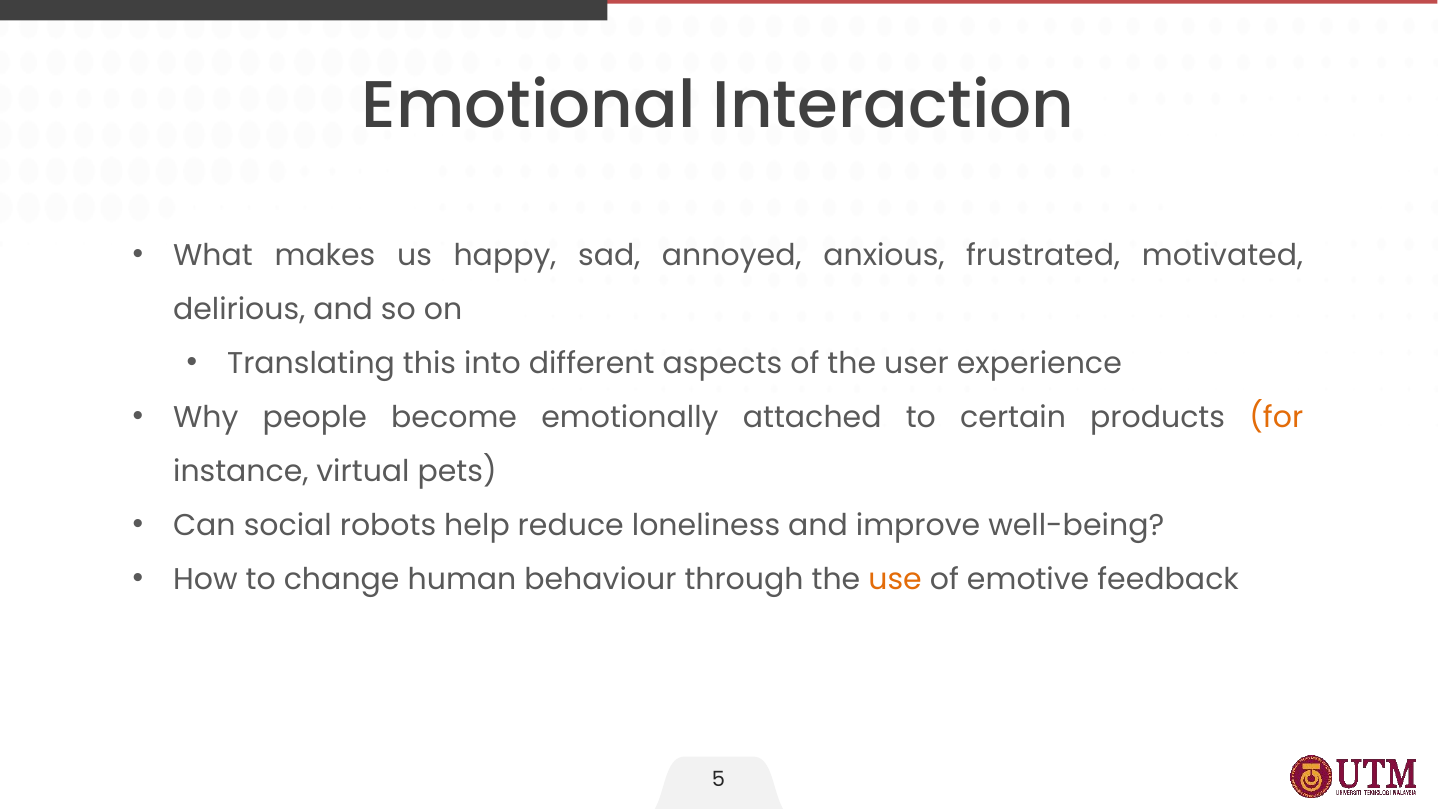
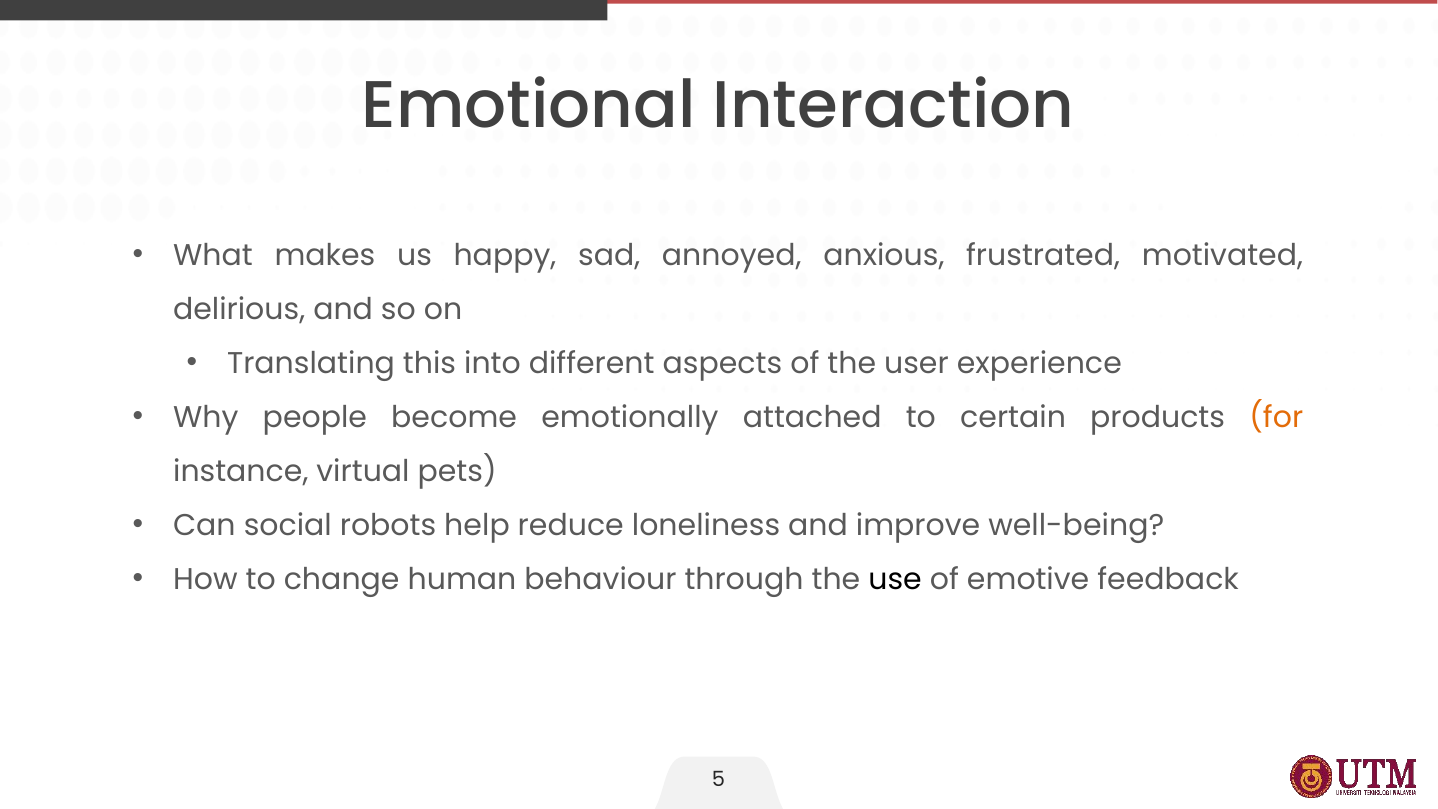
use colour: orange -> black (895, 579)
